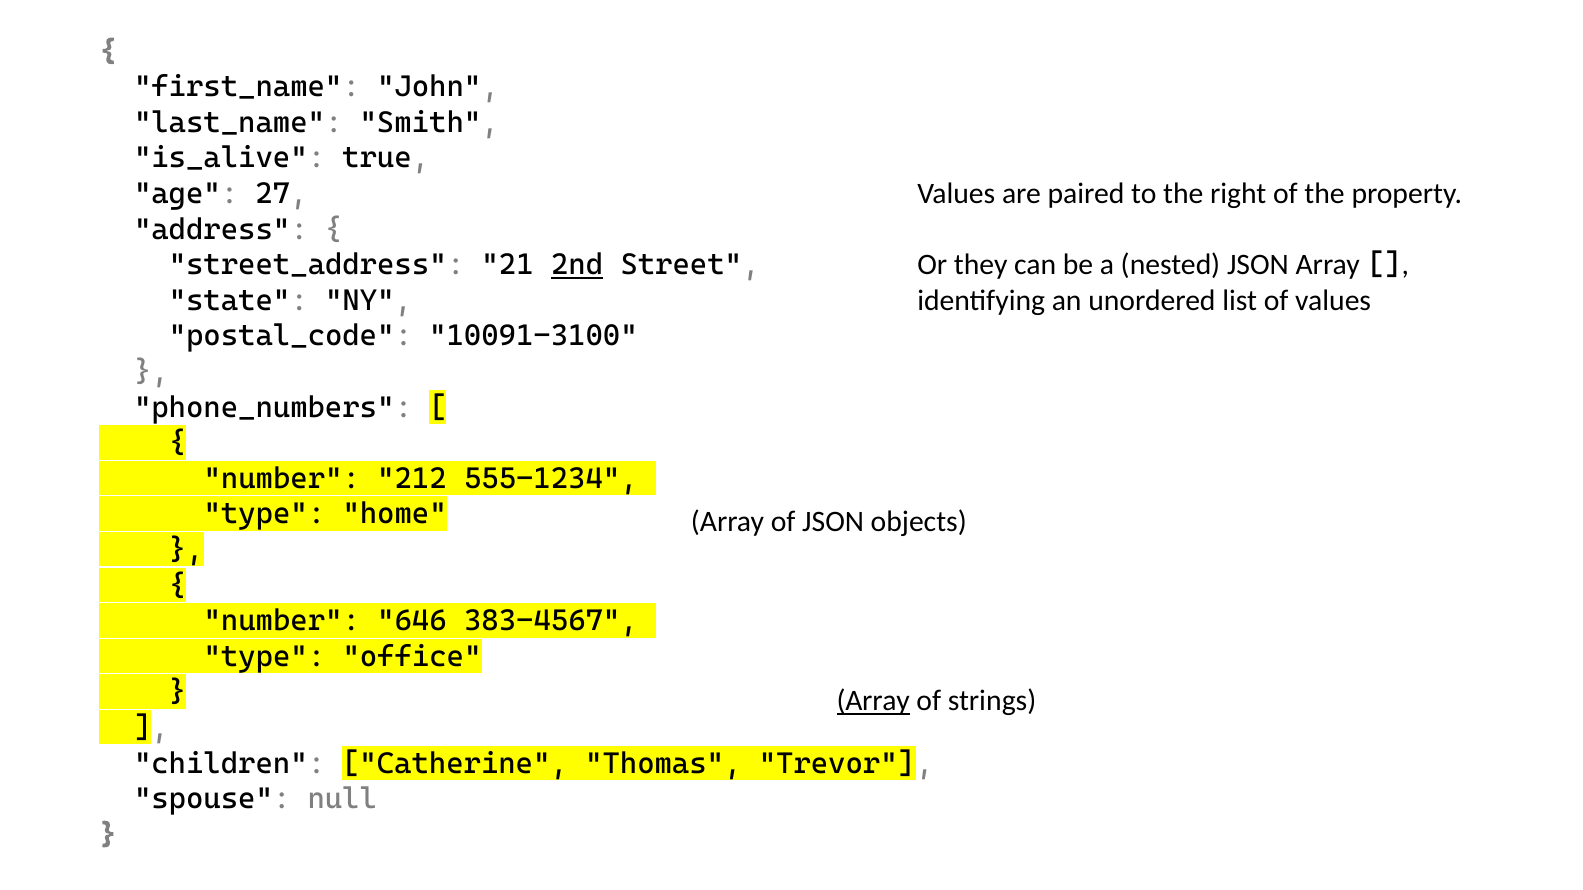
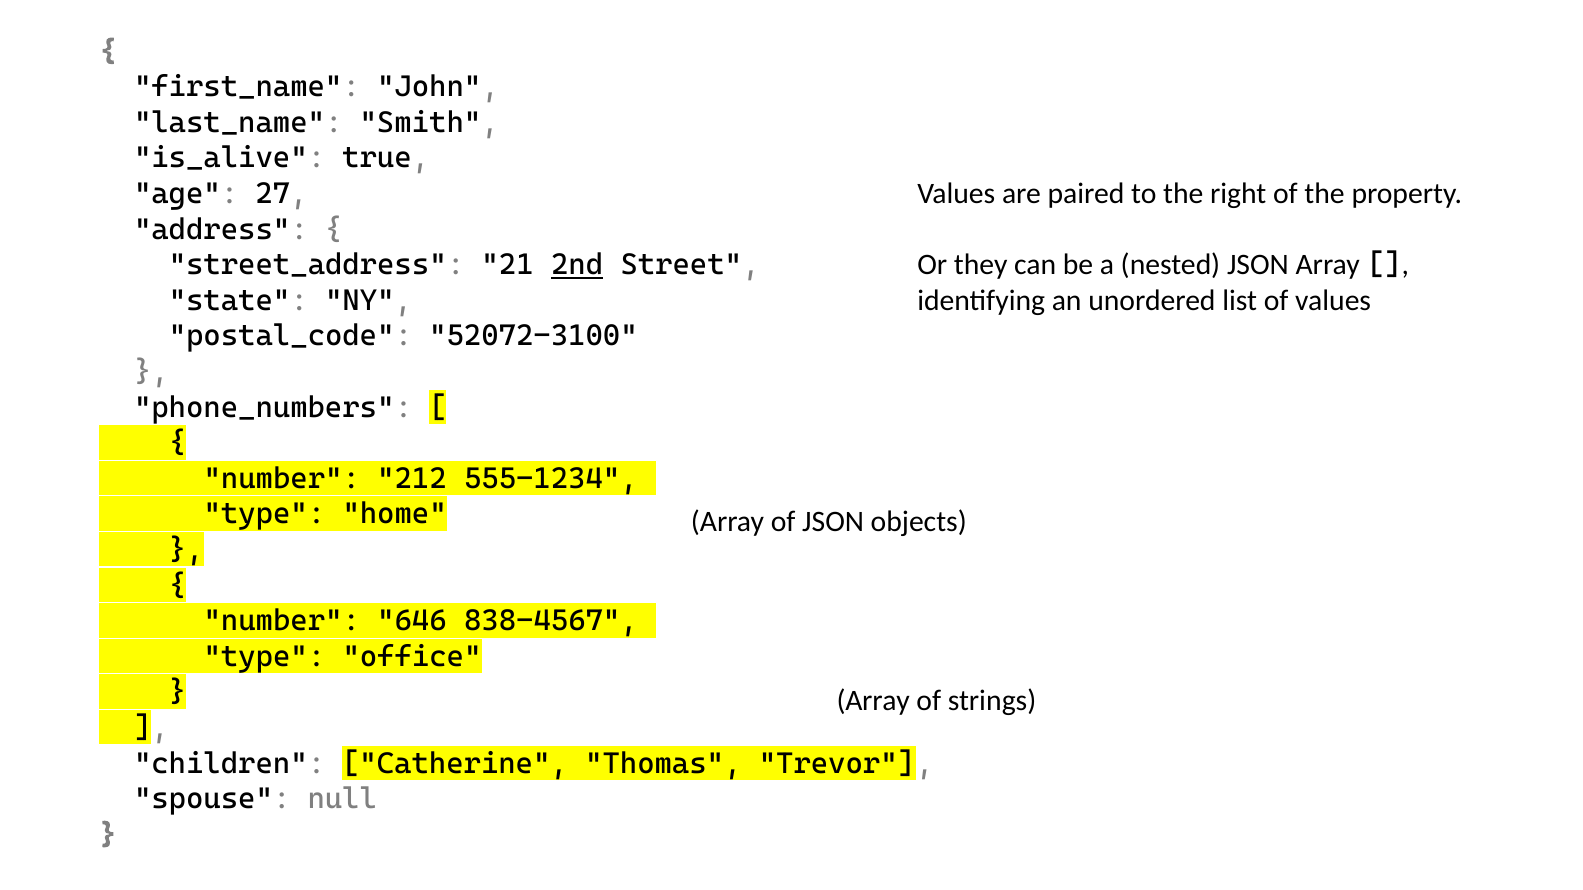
10091-3100: 10091-3100 -> 52072-3100 (533, 336)
383-4567: 383-4567 -> 838-4567 (551, 621)
Array underline: present -> none (873, 701)
